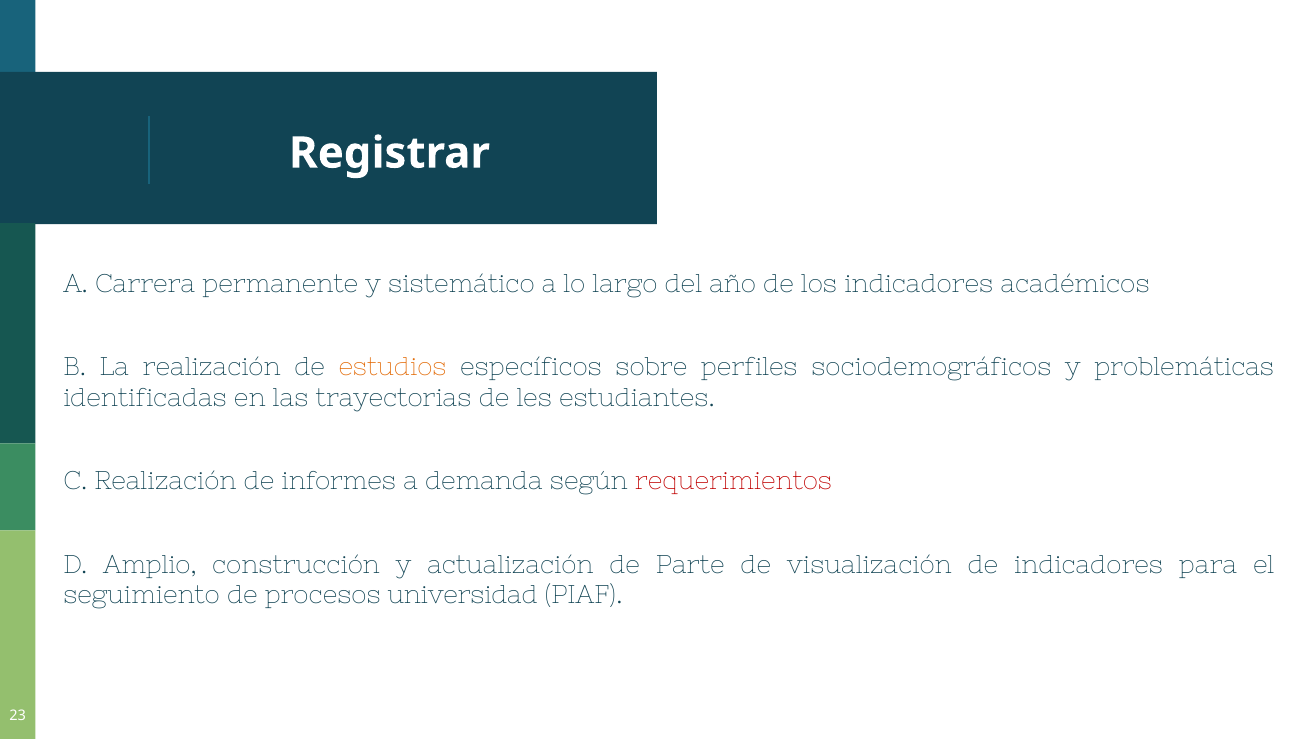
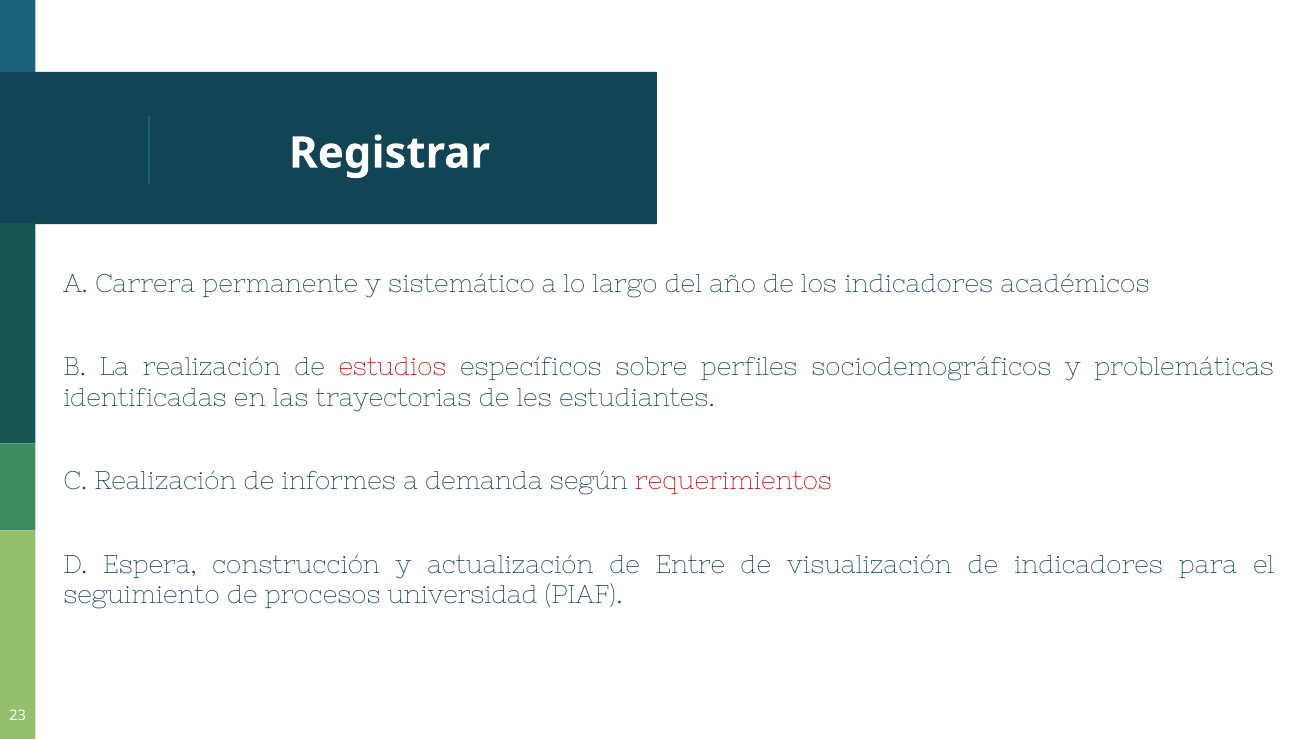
estudios colour: orange -> red (393, 368)
Amplio: Amplio -> Espera (150, 565)
Parte: Parte -> Entre (690, 565)
